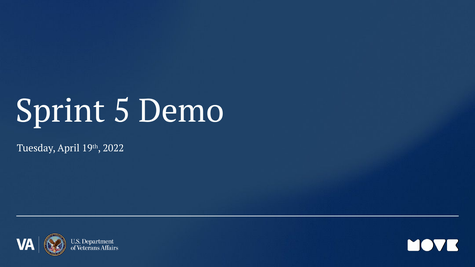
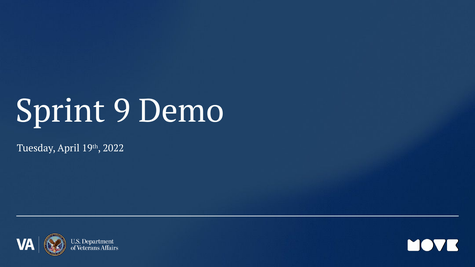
5: 5 -> 9 (122, 111)
